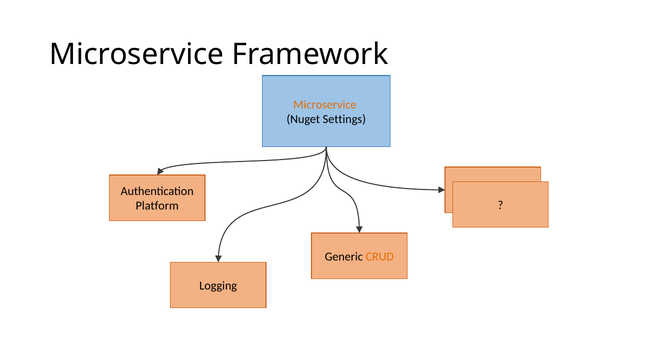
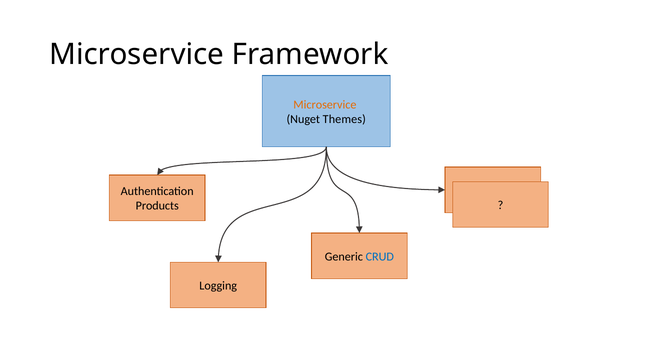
Settings: Settings -> Themes (344, 119)
Platform: Platform -> Products (157, 206)
CRUD colour: orange -> blue (380, 256)
